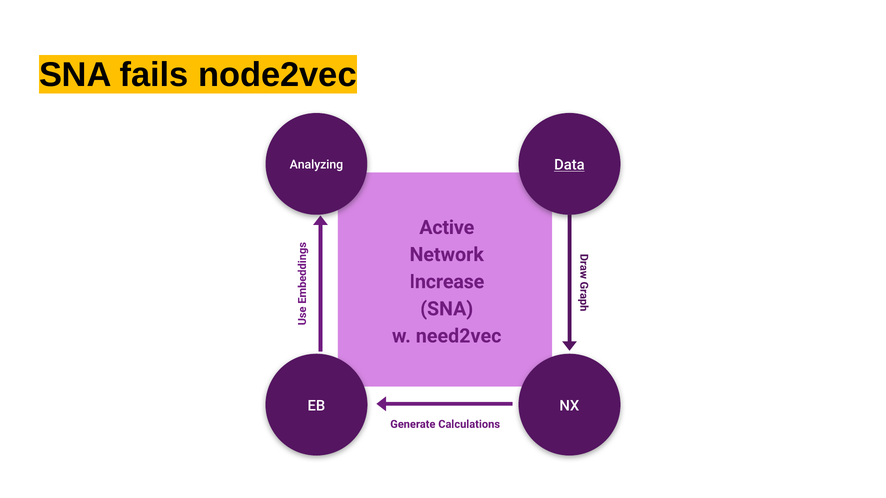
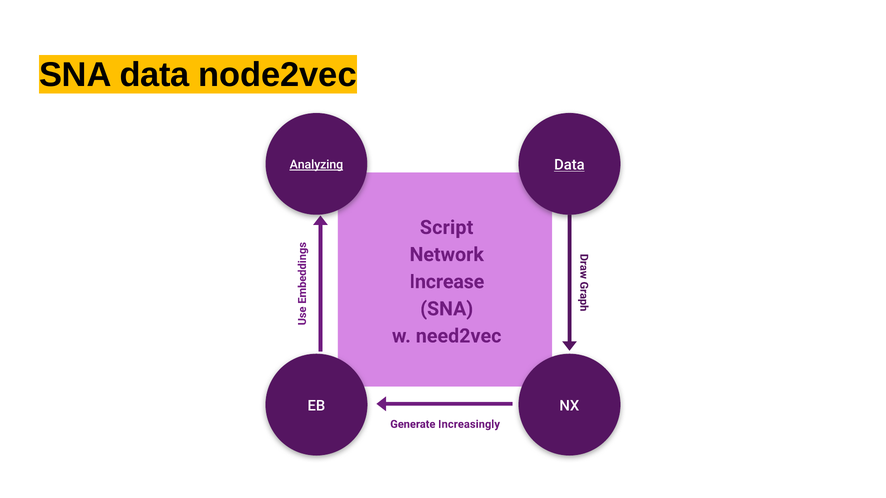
SNA fails: fails -> data (154, 75)
Analyzing underline: none -> present (316, 165)
Active: Active -> Script (447, 228)
Calculations: Calculations -> Increasingly (469, 425)
